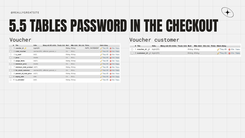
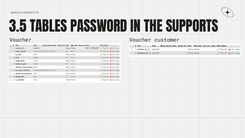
5.5: 5.5 -> 3.5 (18, 27)
CHECKOUT: CHECKOUT -> SUPPORTS (192, 27)
